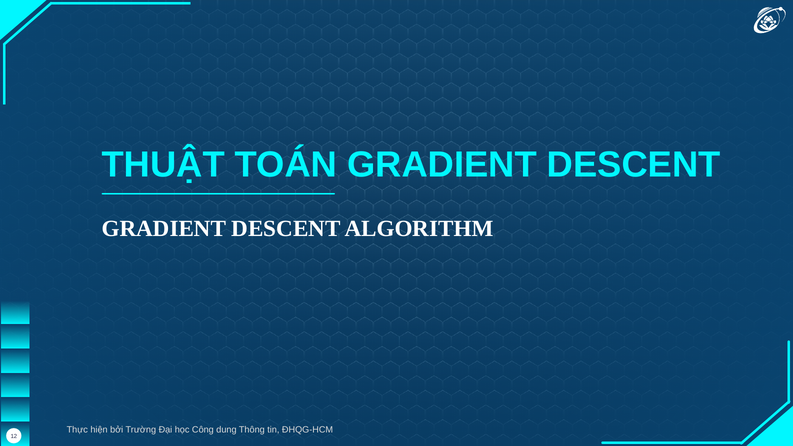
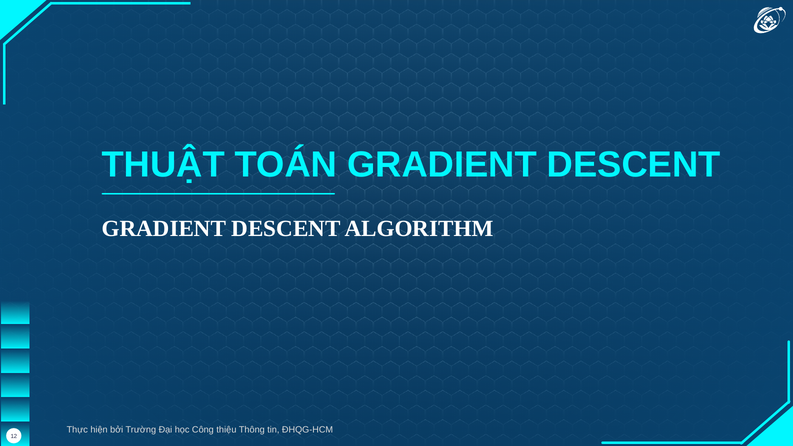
dung: dung -> thiệu (226, 430)
